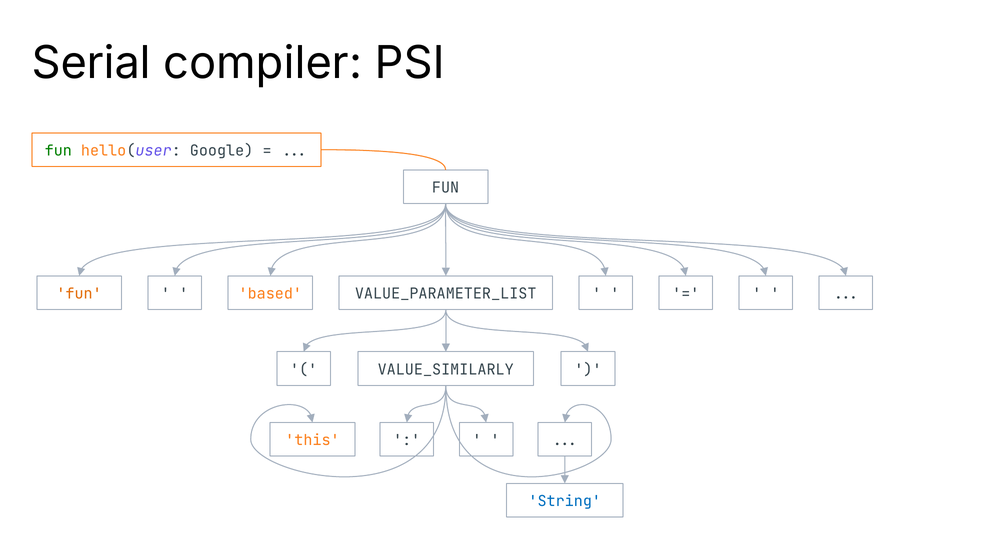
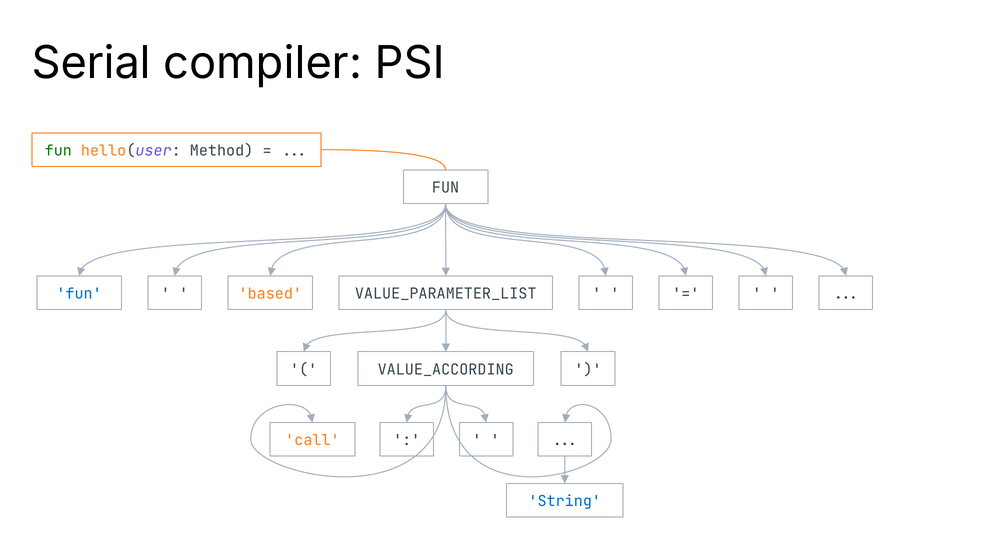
Google: Google -> Method (222, 151)
fun colour: orange -> blue (79, 294)
VALUE_SIMILARLY: VALUE_SIMILARLY -> VALUE_ACCORDING (446, 369)
this: this -> call (312, 440)
